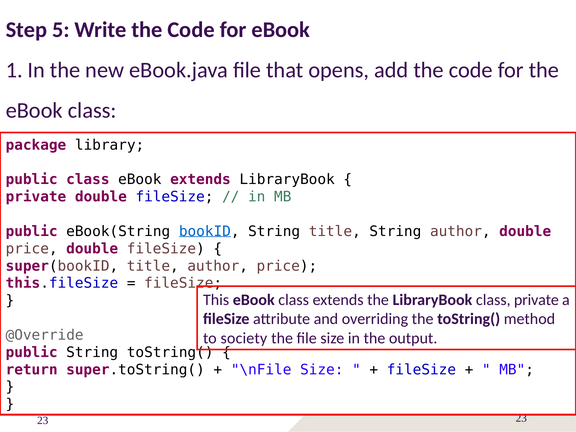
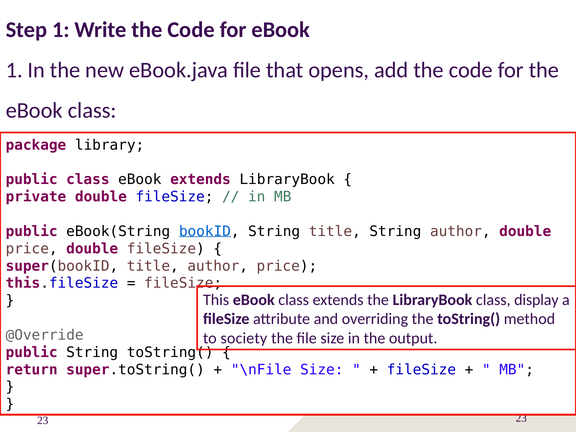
Step 5: 5 -> 1 (61, 30)
class private: private -> display (536, 300)
